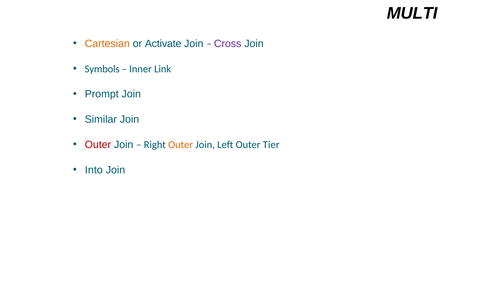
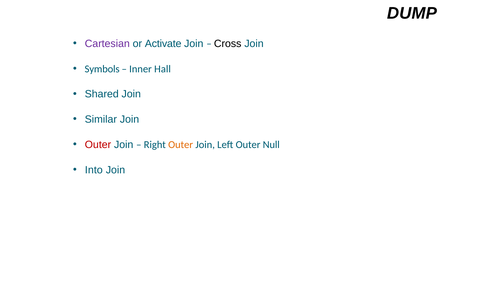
MULTI: MULTI -> DUMP (412, 13)
Cartesian colour: orange -> purple (107, 44)
Cross colour: purple -> black (228, 44)
Link: Link -> Hall (163, 69)
Prompt: Prompt -> Shared (102, 94)
Tier: Tier -> Null (271, 144)
